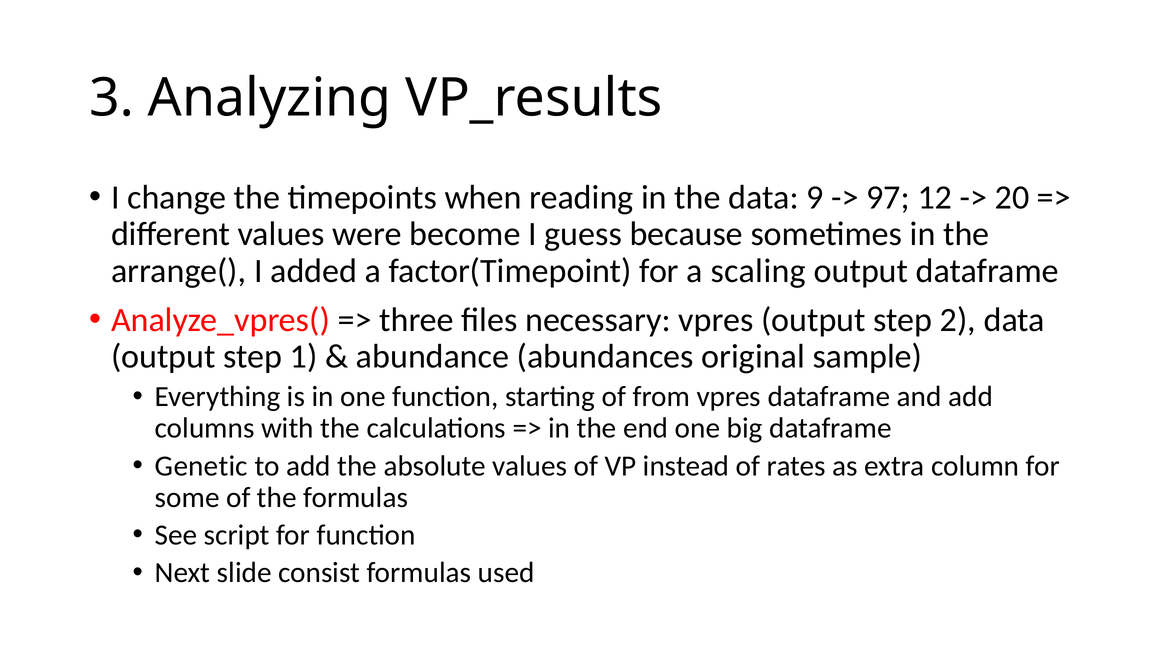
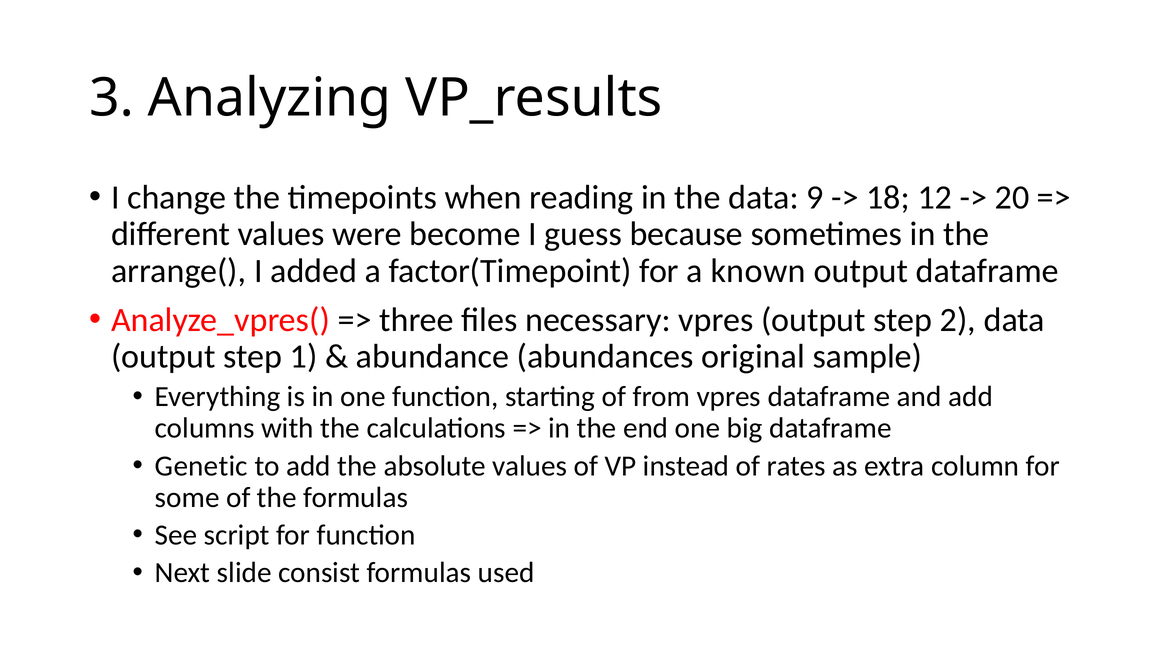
97: 97 -> 18 (888, 198)
scaling: scaling -> known (758, 271)
